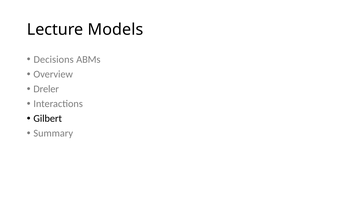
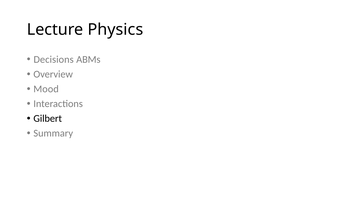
Models: Models -> Physics (115, 30)
Dreler: Dreler -> Mood (46, 89)
